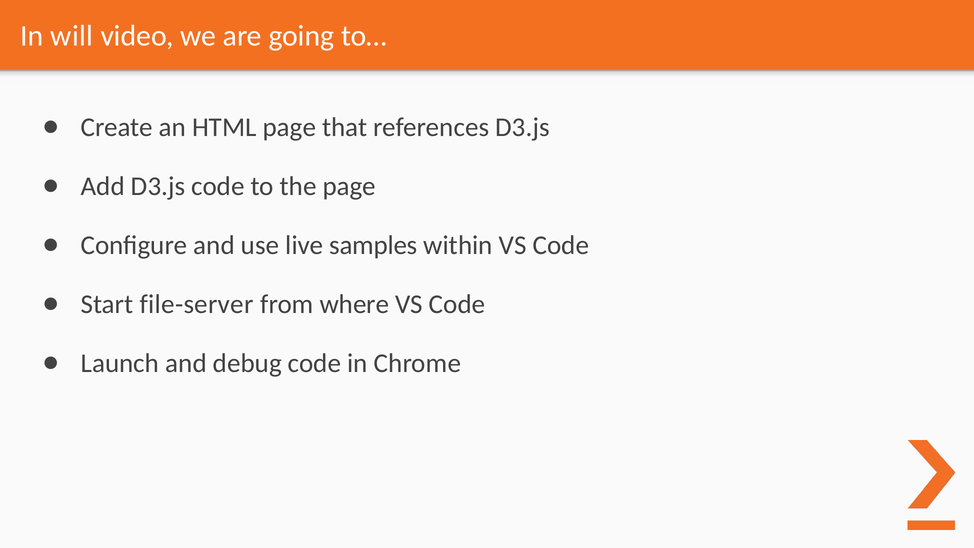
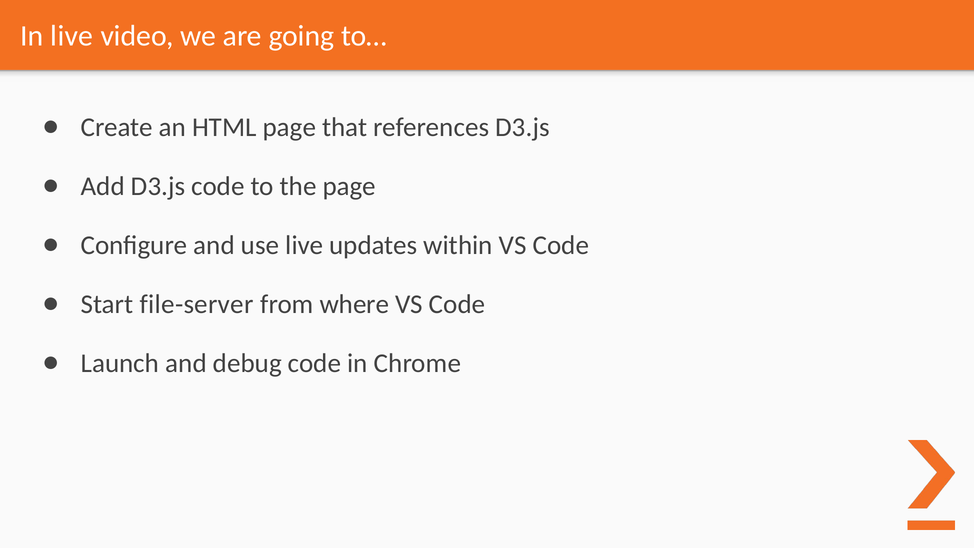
In will: will -> live (72, 36)
samples: samples -> updates (373, 245)
